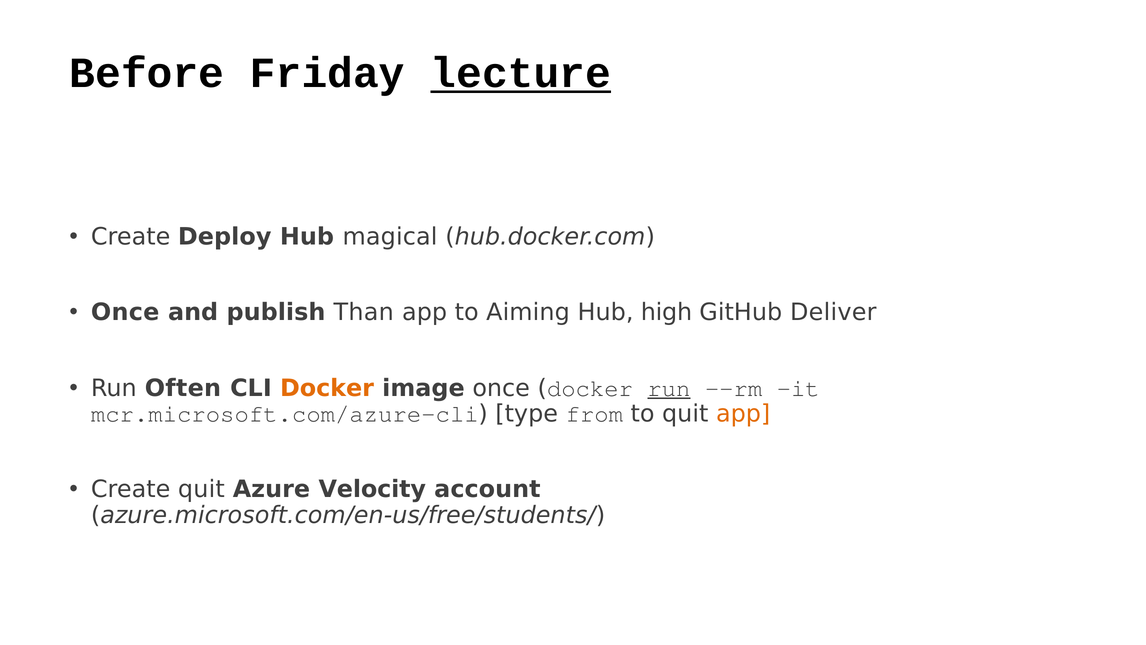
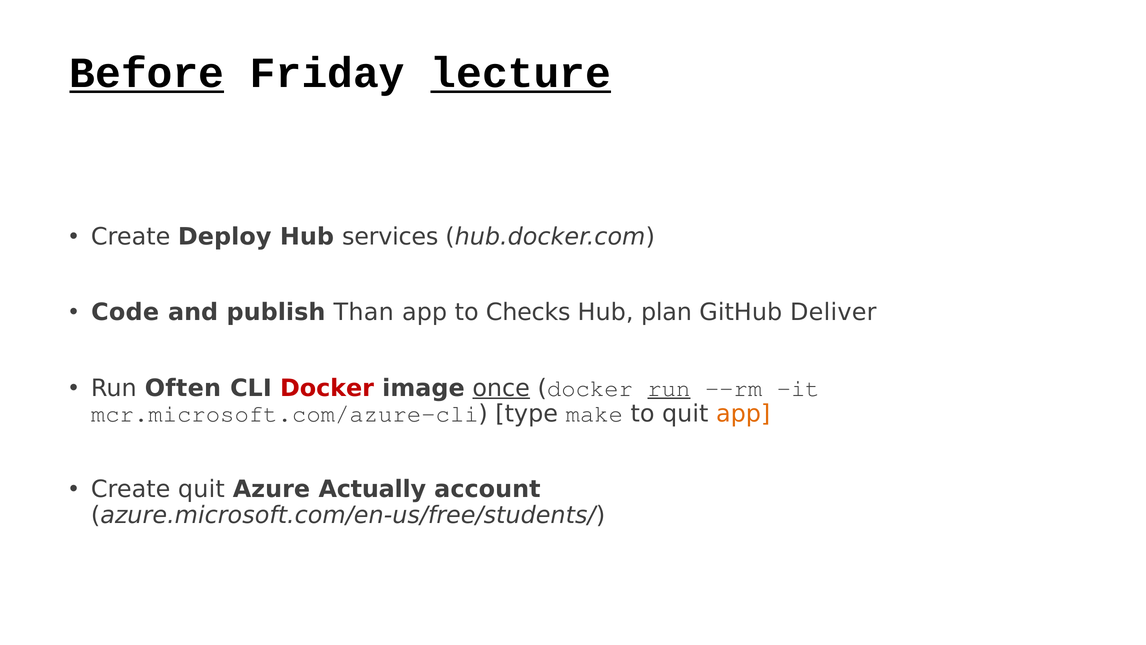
Before underline: none -> present (147, 73)
magical: magical -> services (390, 237)
Once: Once -> Code (125, 312)
Aiming: Aiming -> Checks (528, 312)
high: high -> plan (666, 312)
Docker colour: orange -> red (327, 388)
once underline: none -> present (501, 388)
from: from -> make (594, 414)
Velocity: Velocity -> Actually (372, 489)
